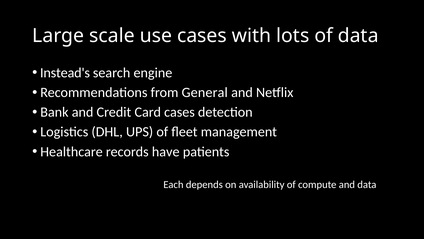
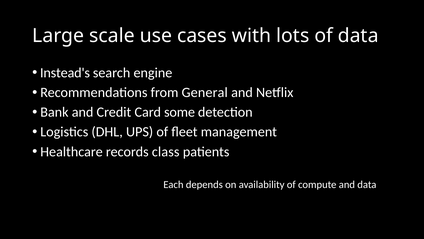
Card cases: cases -> some (180, 112)
have: have -> class (166, 151)
